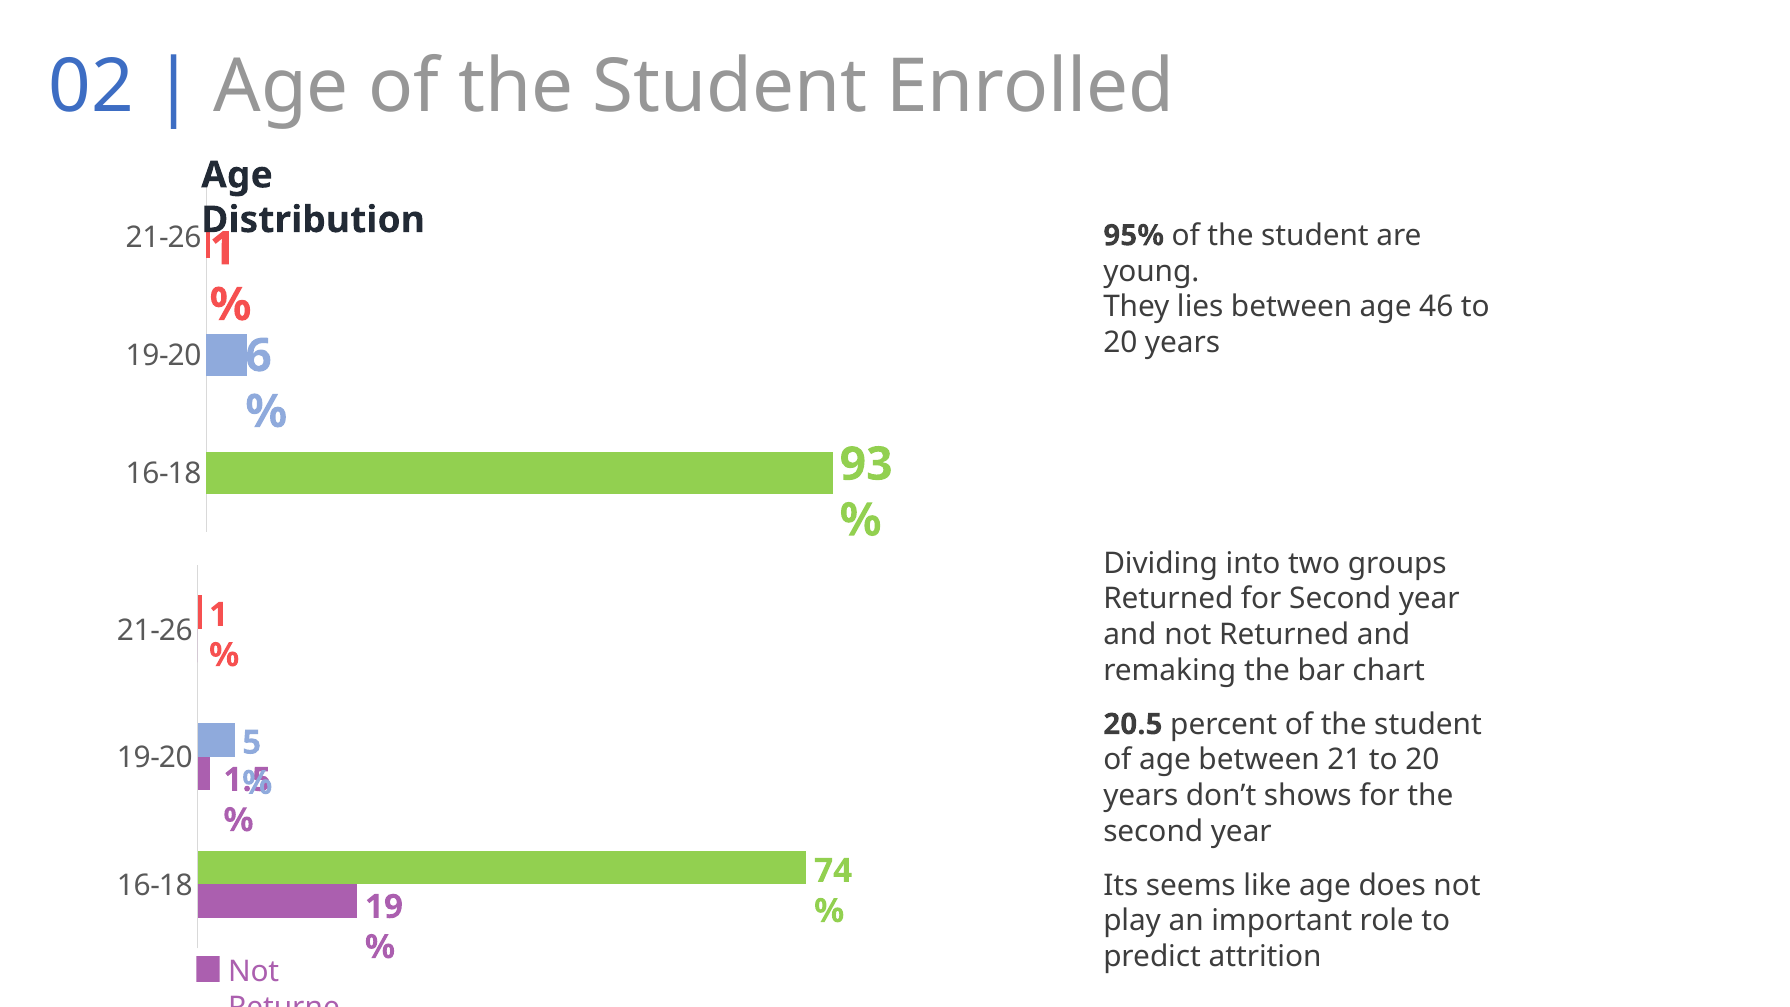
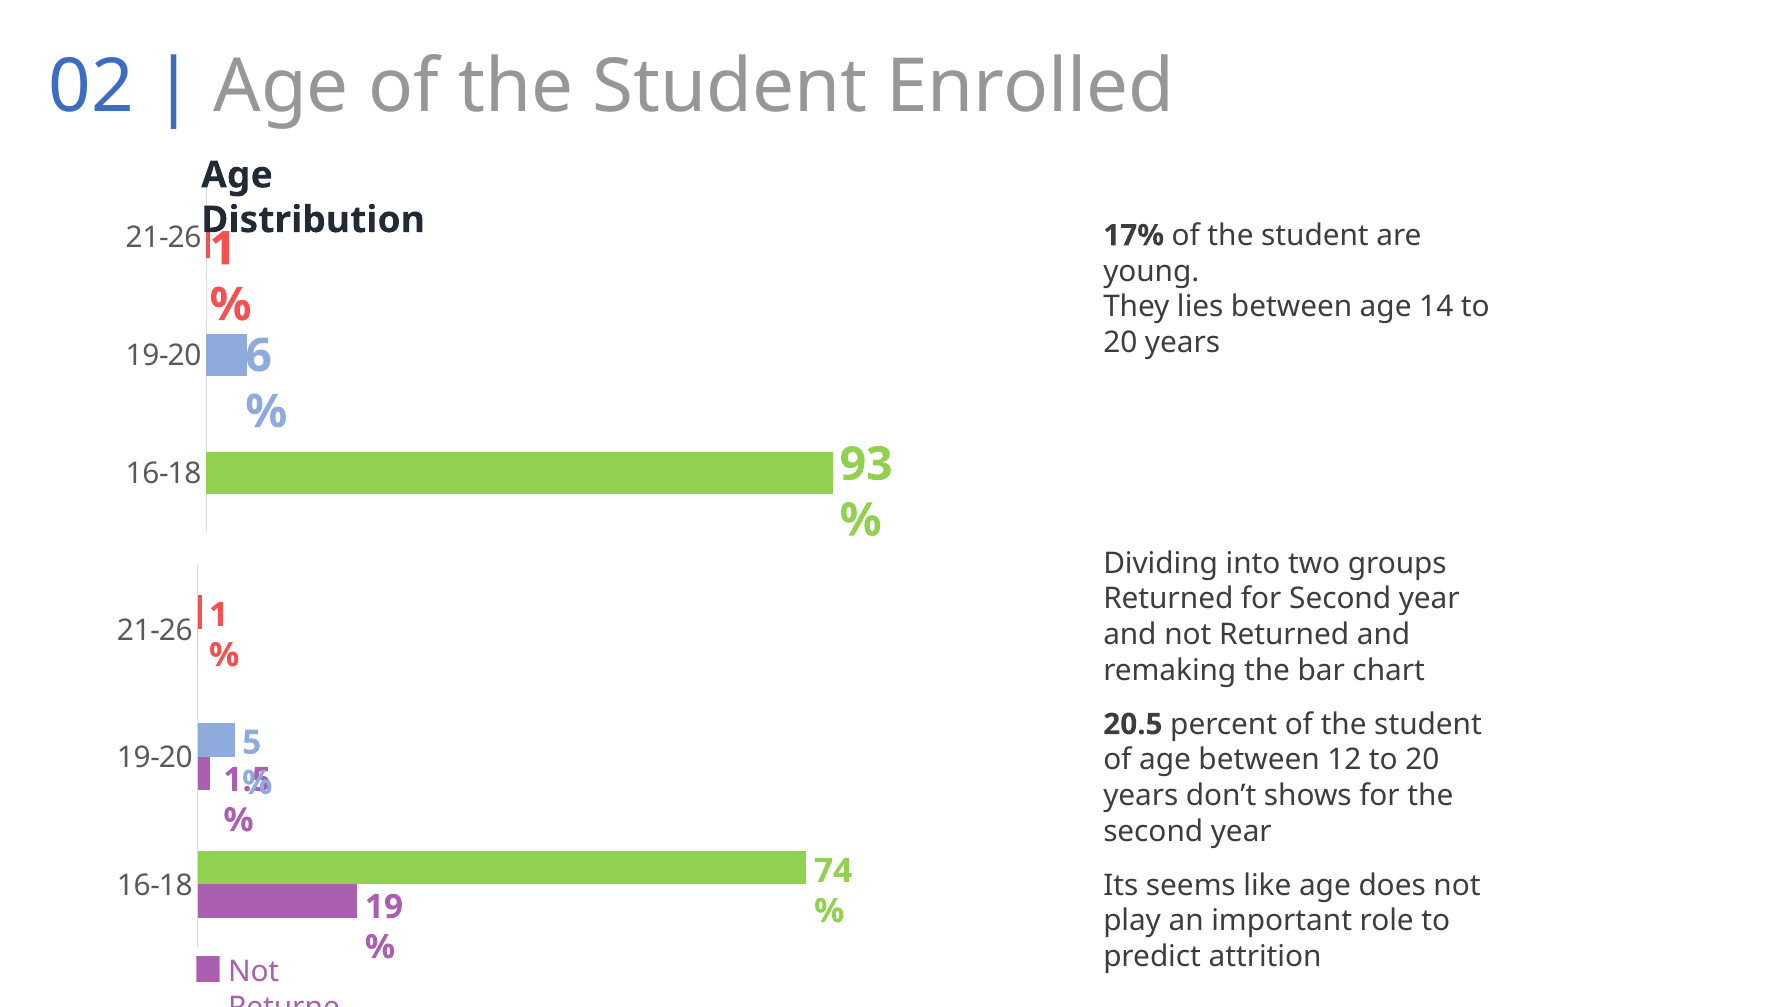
95%: 95% -> 17% (1134, 235)
46: 46 -> 14 (1436, 307)
21: 21 -> 12 (1344, 760)
